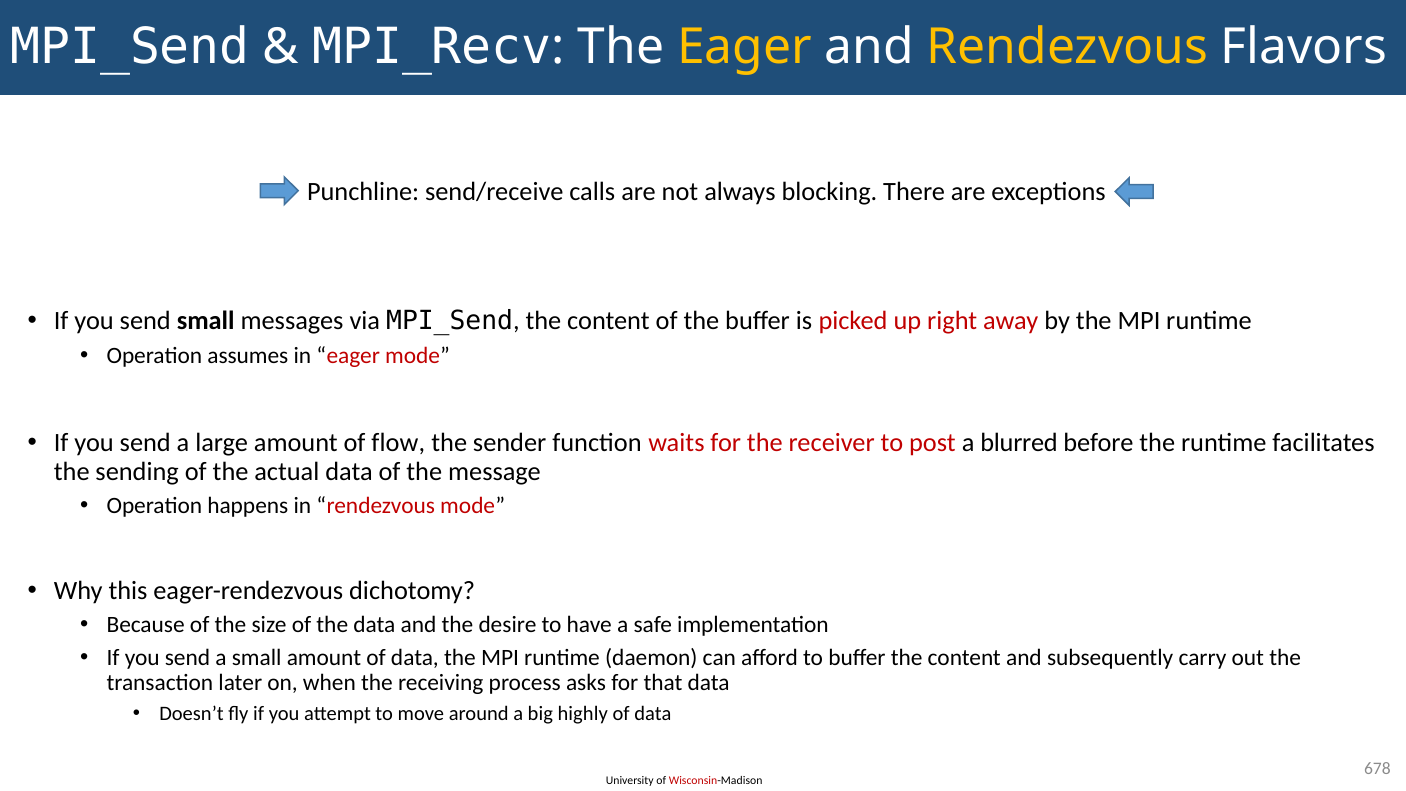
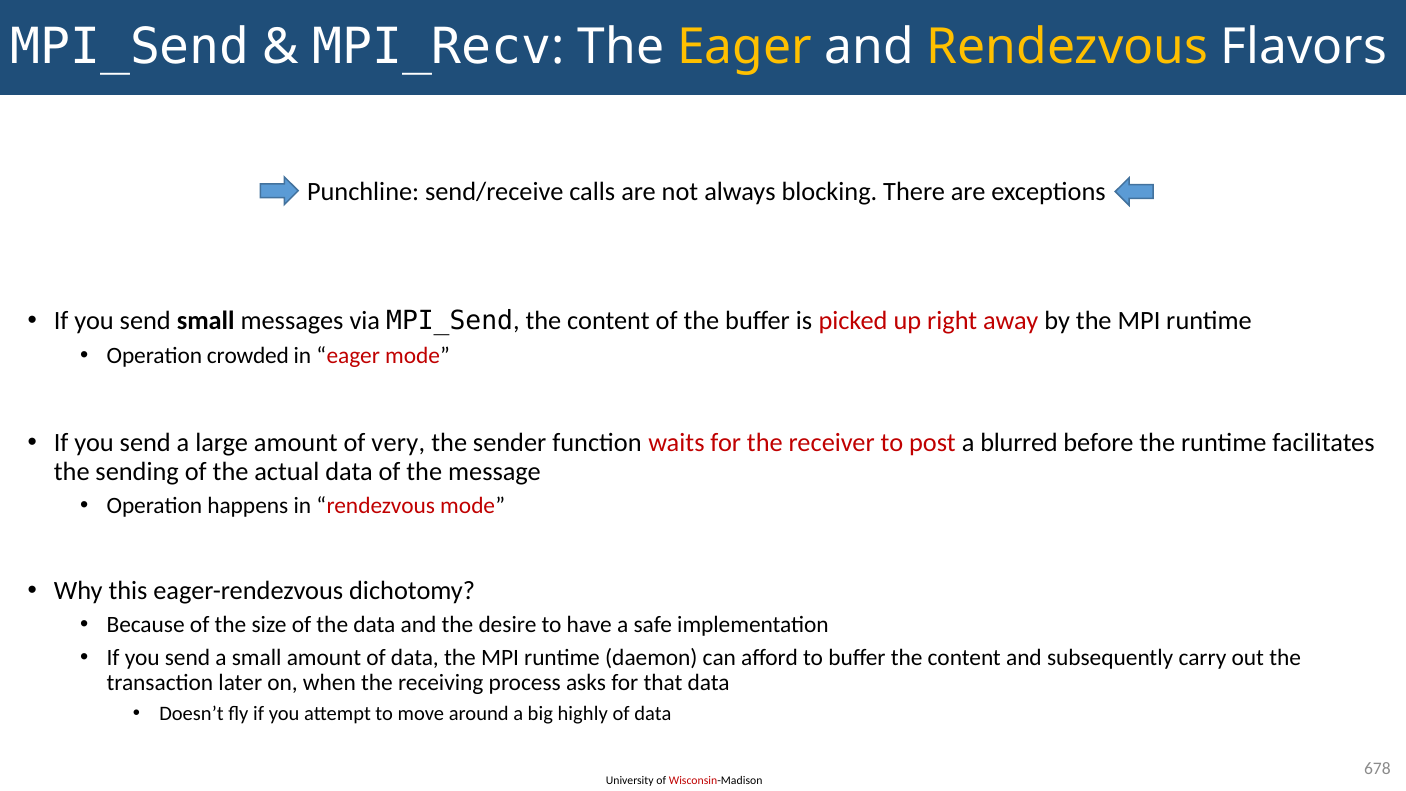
assumes: assumes -> crowded (248, 355)
flow: flow -> very (398, 443)
